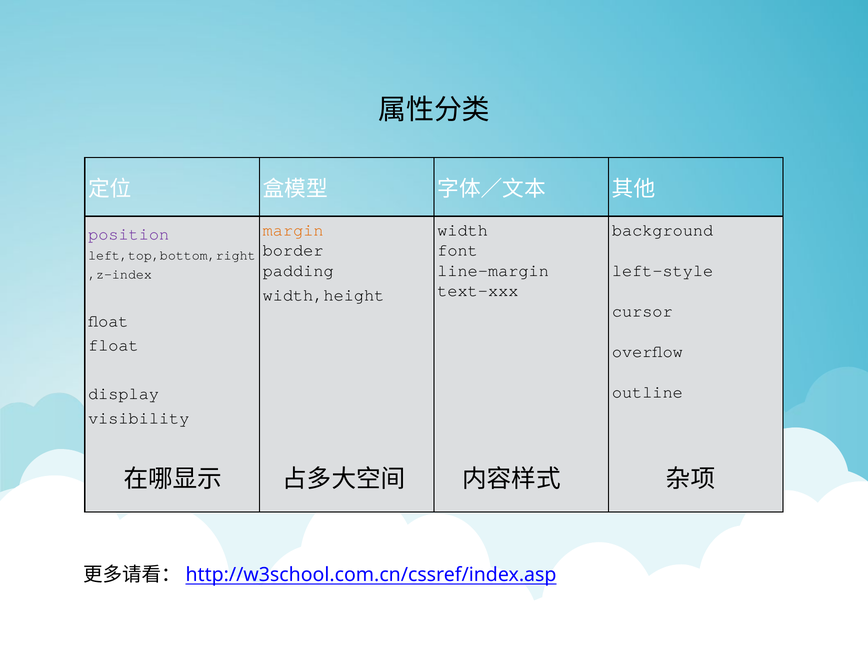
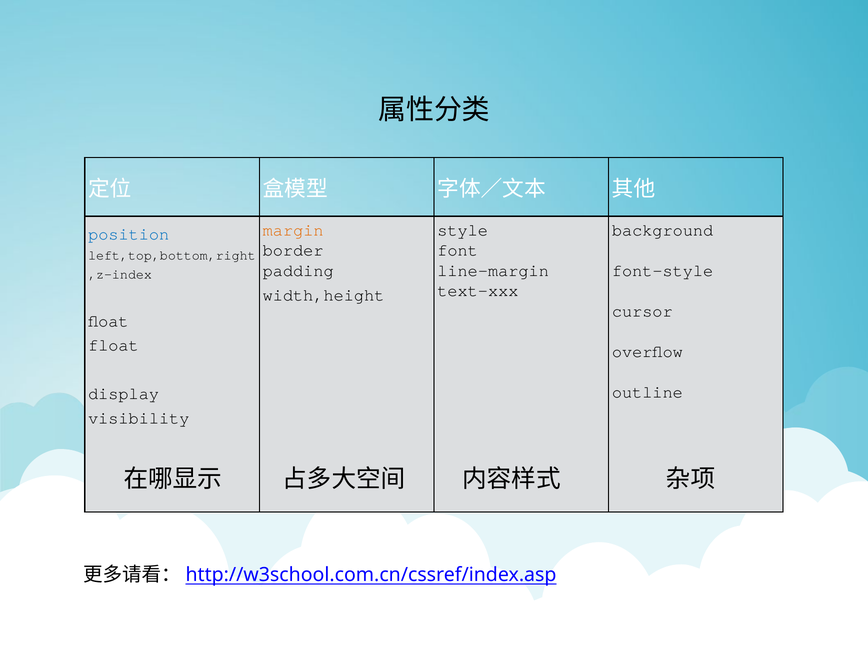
width: width -> style (463, 230)
position colour: purple -> blue (129, 234)
left-style: left-style -> font-style (663, 271)
